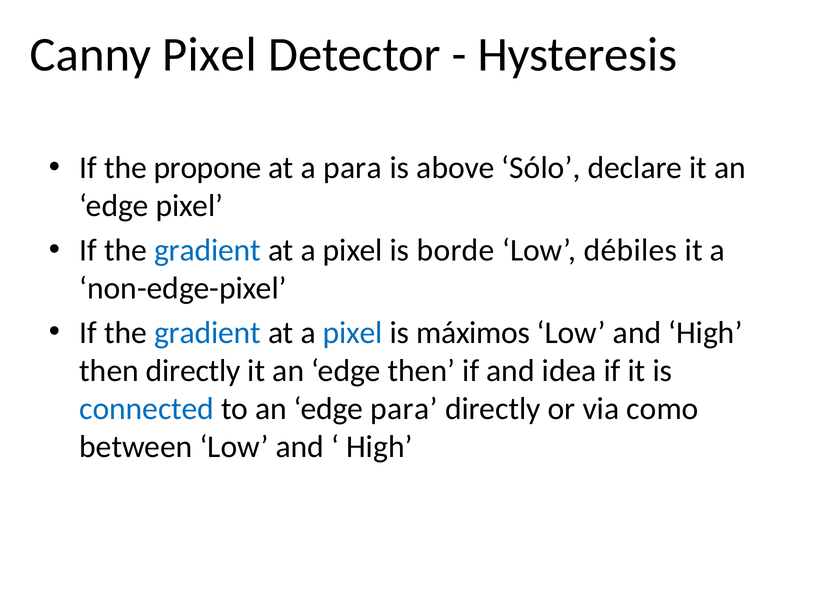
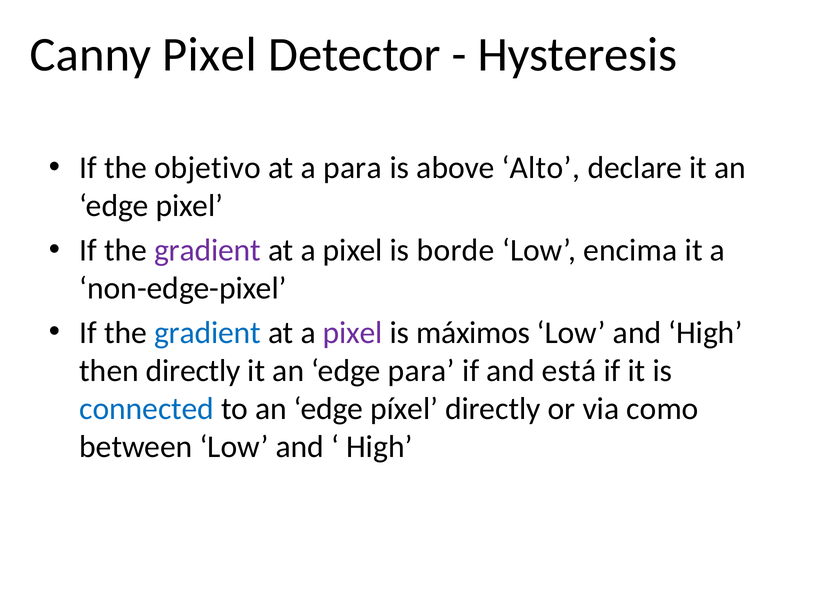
propone: propone -> objetivo (207, 168)
Sólo: Sólo -> Alto (541, 168)
gradient colour: blue -> purple (208, 250)
débiles: débiles -> encima (630, 250)
pixel colour: blue -> purple (353, 332)
edge then: then -> para (421, 370)
idea: idea -> está (569, 370)
edge para: para -> píxel (404, 408)
